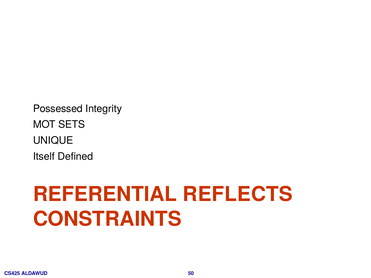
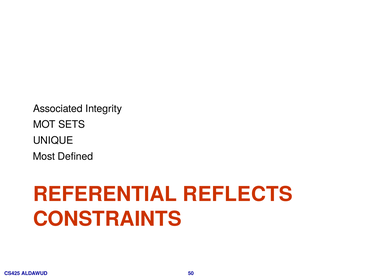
Possessed: Possessed -> Associated (58, 109)
Itself: Itself -> Most (44, 157)
